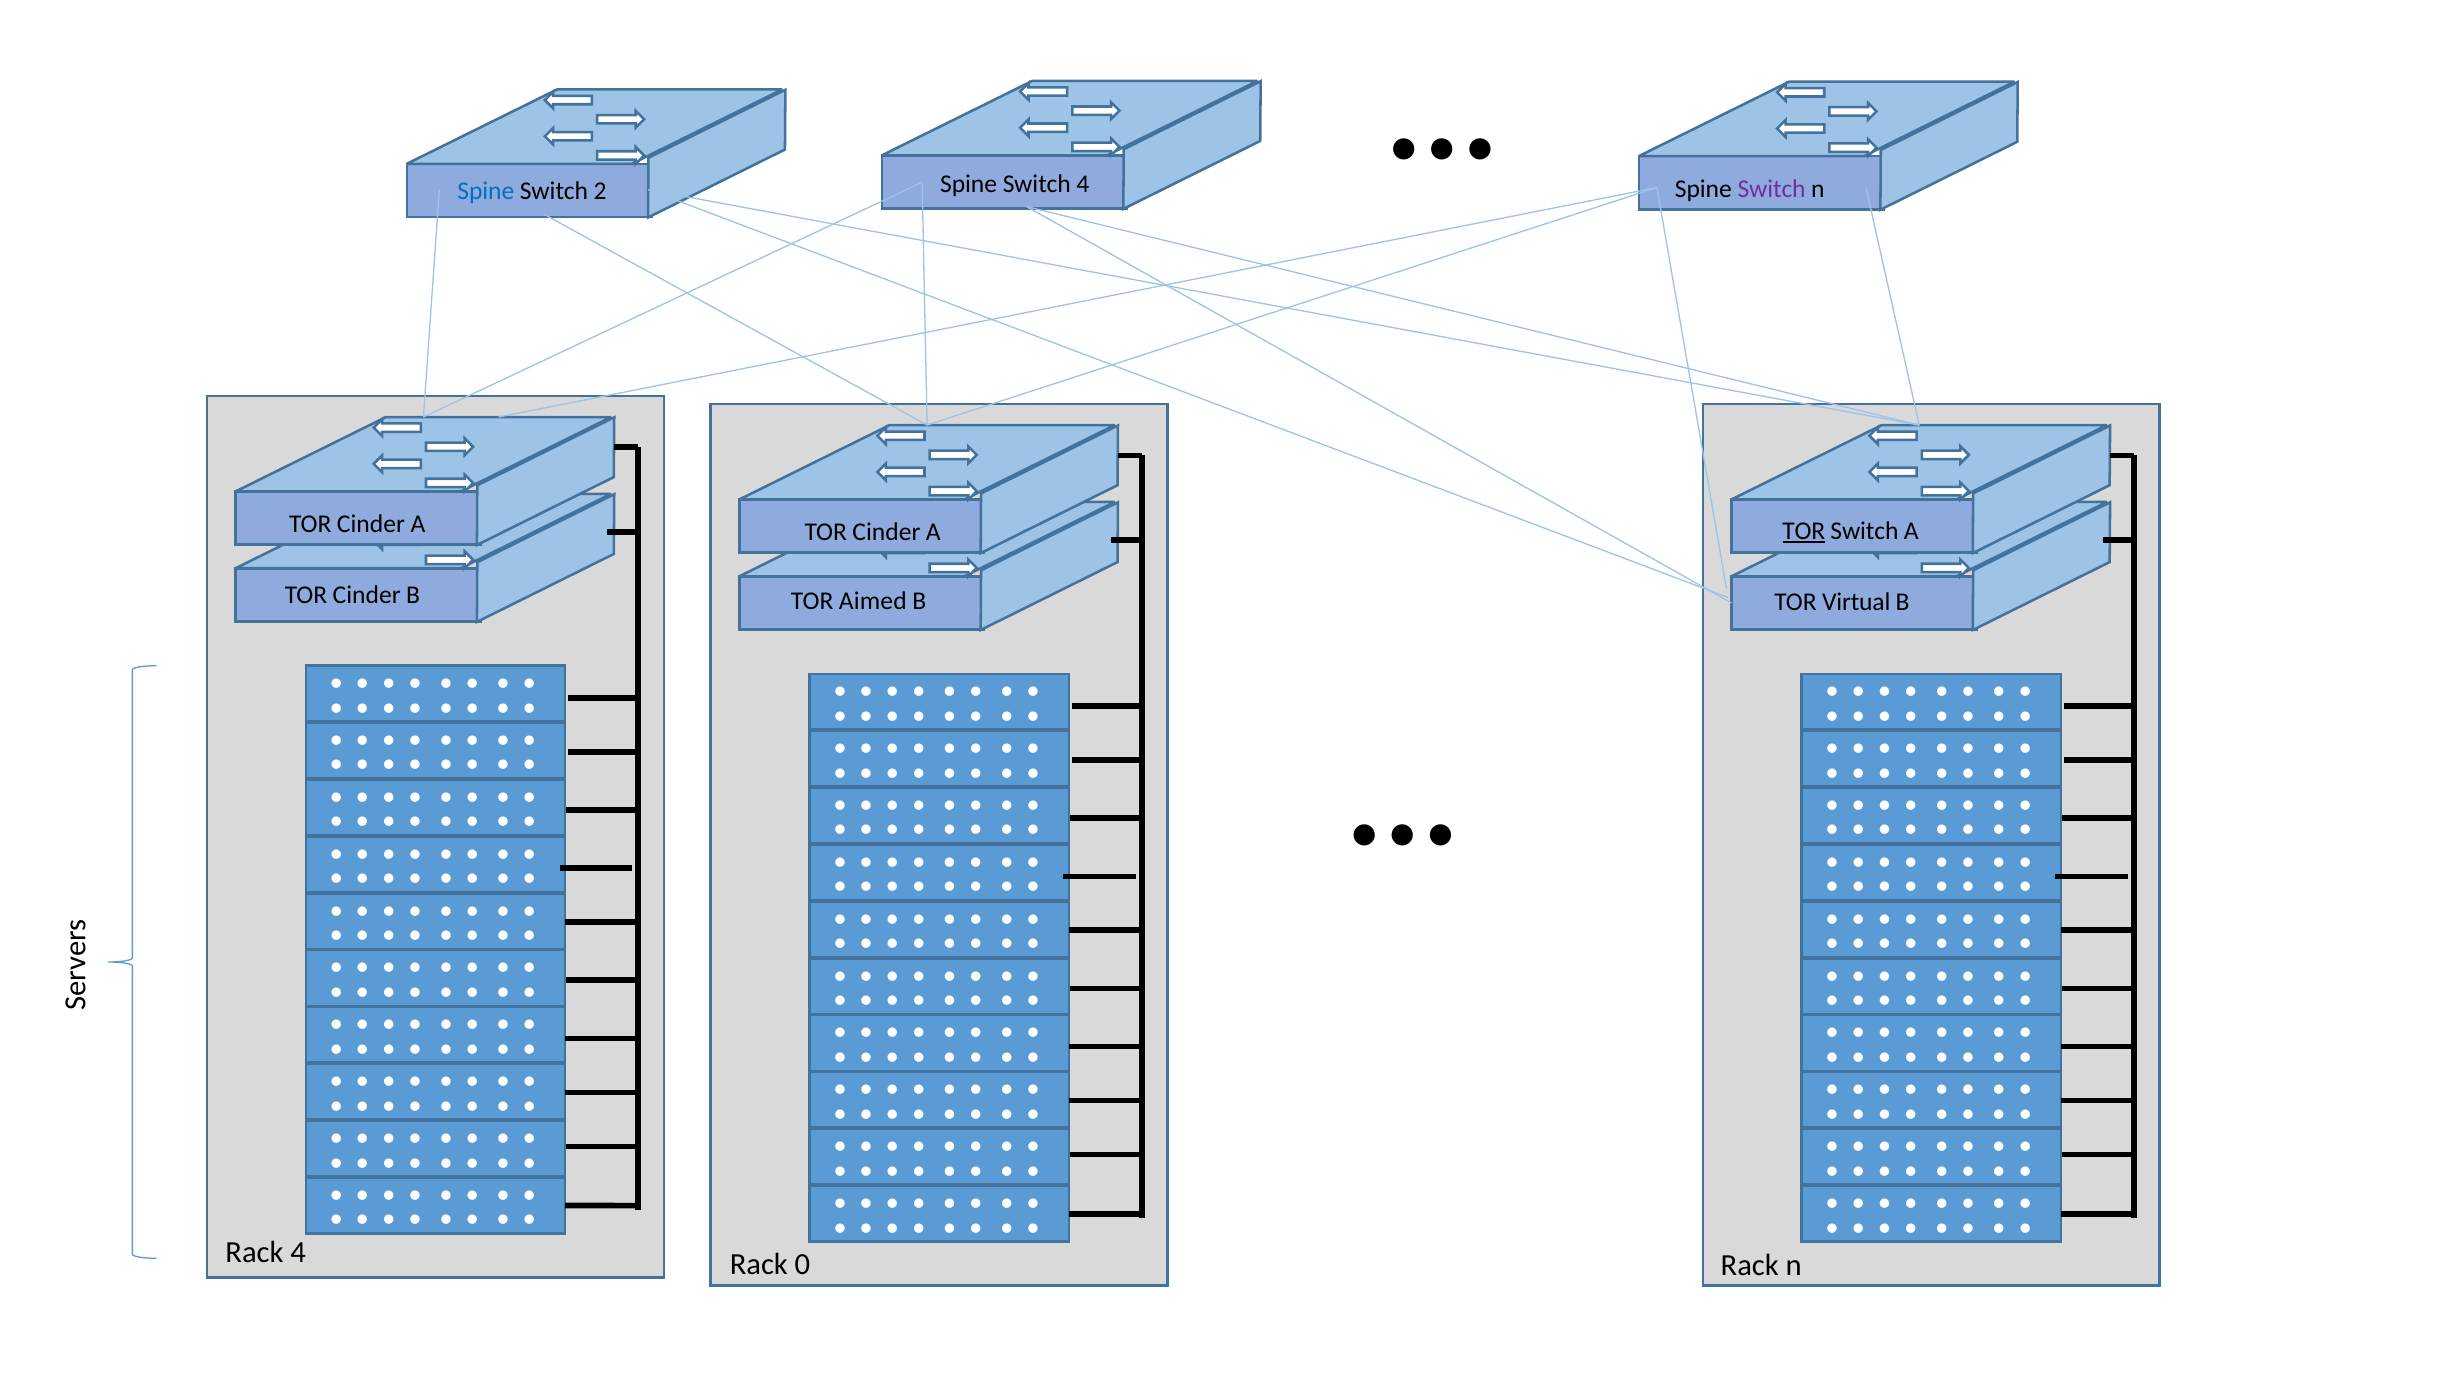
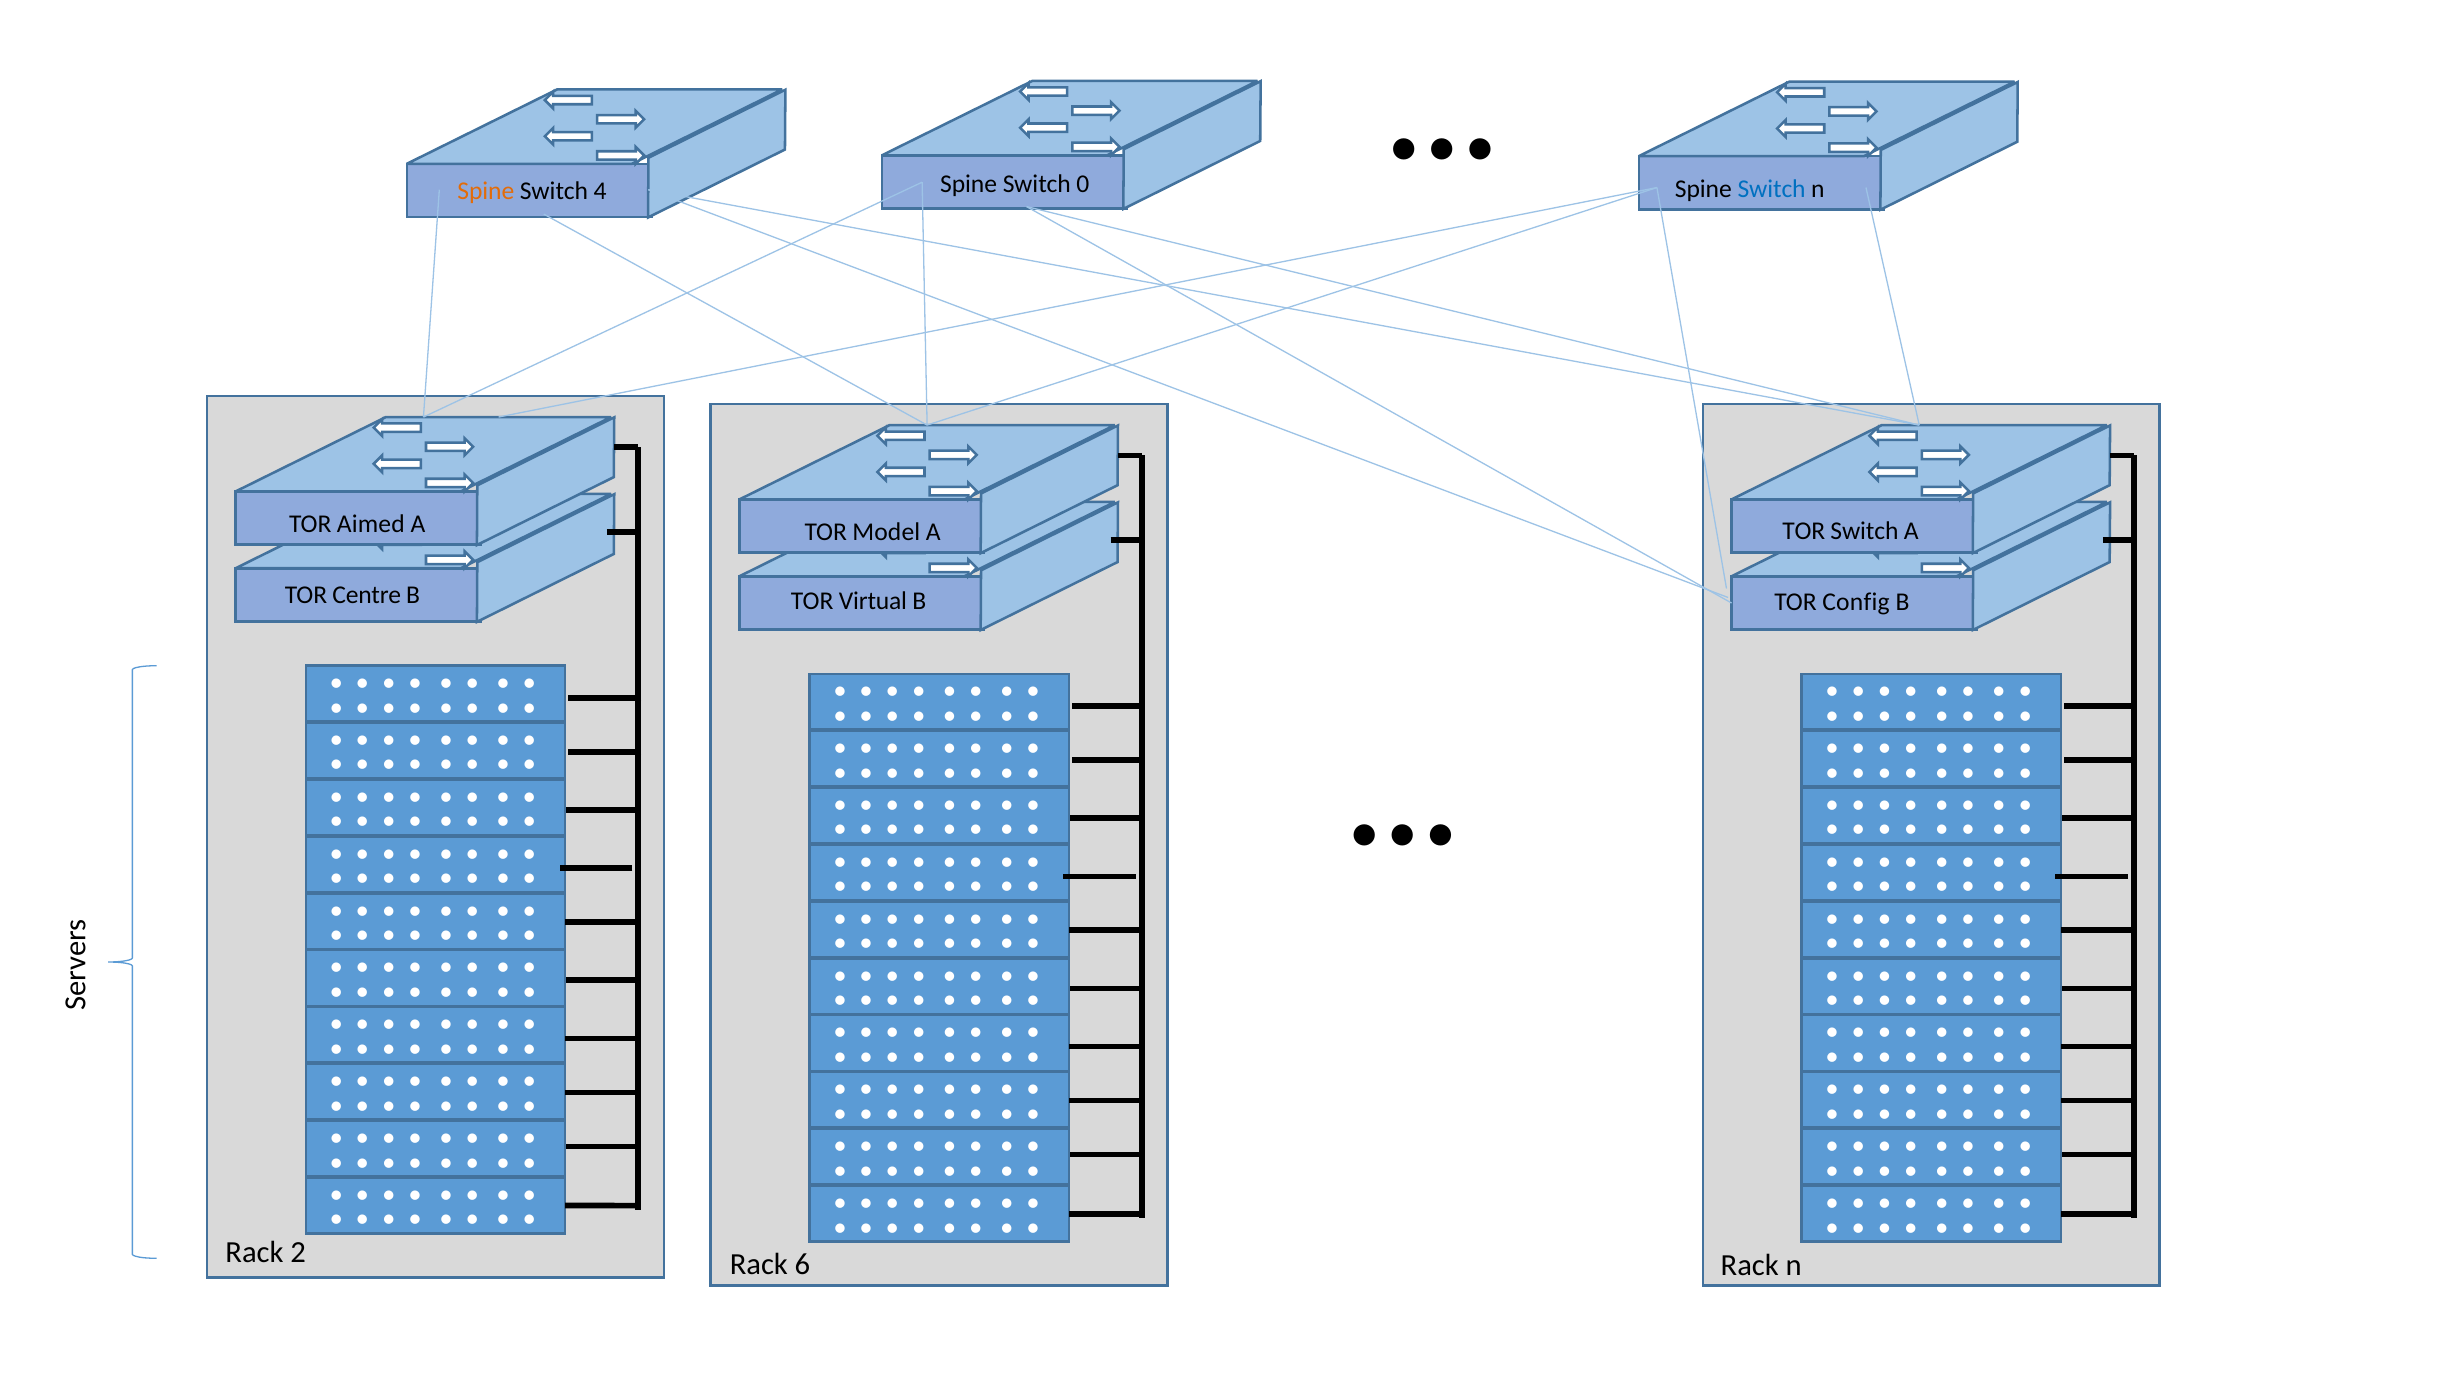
Spine colour: blue -> orange (486, 192)
2: 2 -> 4 (600, 192)
Switch 4: 4 -> 0 (1083, 184)
Switch colour: purple -> blue (1772, 189)
Cinder: Cinder -> Aimed (371, 524)
Cinder: Cinder -> Model (886, 533)
TOR underline: present -> none (1804, 531)
Cinder: Cinder -> Centre (367, 595)
Aimed: Aimed -> Virtual (873, 601)
Virtual: Virtual -> Config (1856, 602)
Rack 4: 4 -> 2 (298, 1253)
0: 0 -> 6 (802, 1265)
